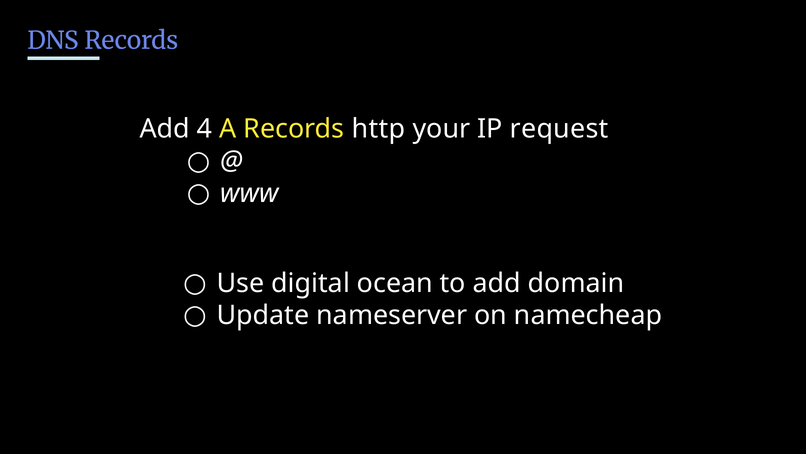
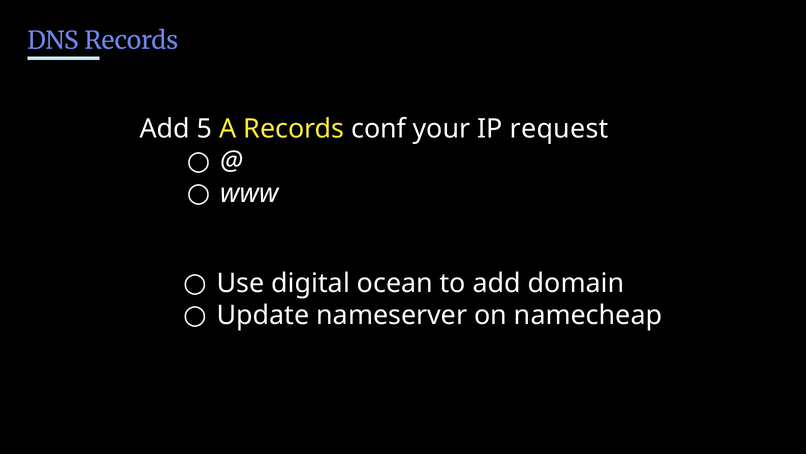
4: 4 -> 5 (205, 129)
http: http -> conf (379, 129)
